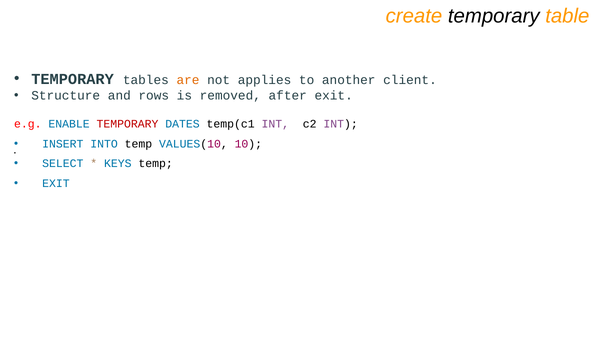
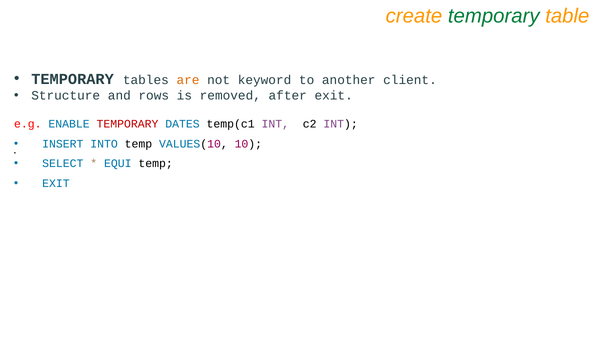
temporary colour: black -> green (494, 16)
applies: applies -> keyword (265, 80)
KEYS: KEYS -> EQUI (118, 164)
